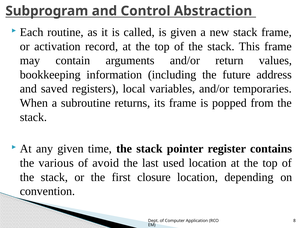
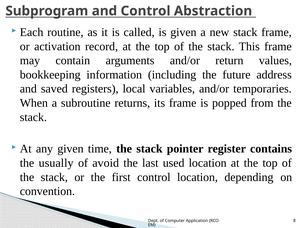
various: various -> usually (56, 162)
first closure: closure -> control (154, 177)
